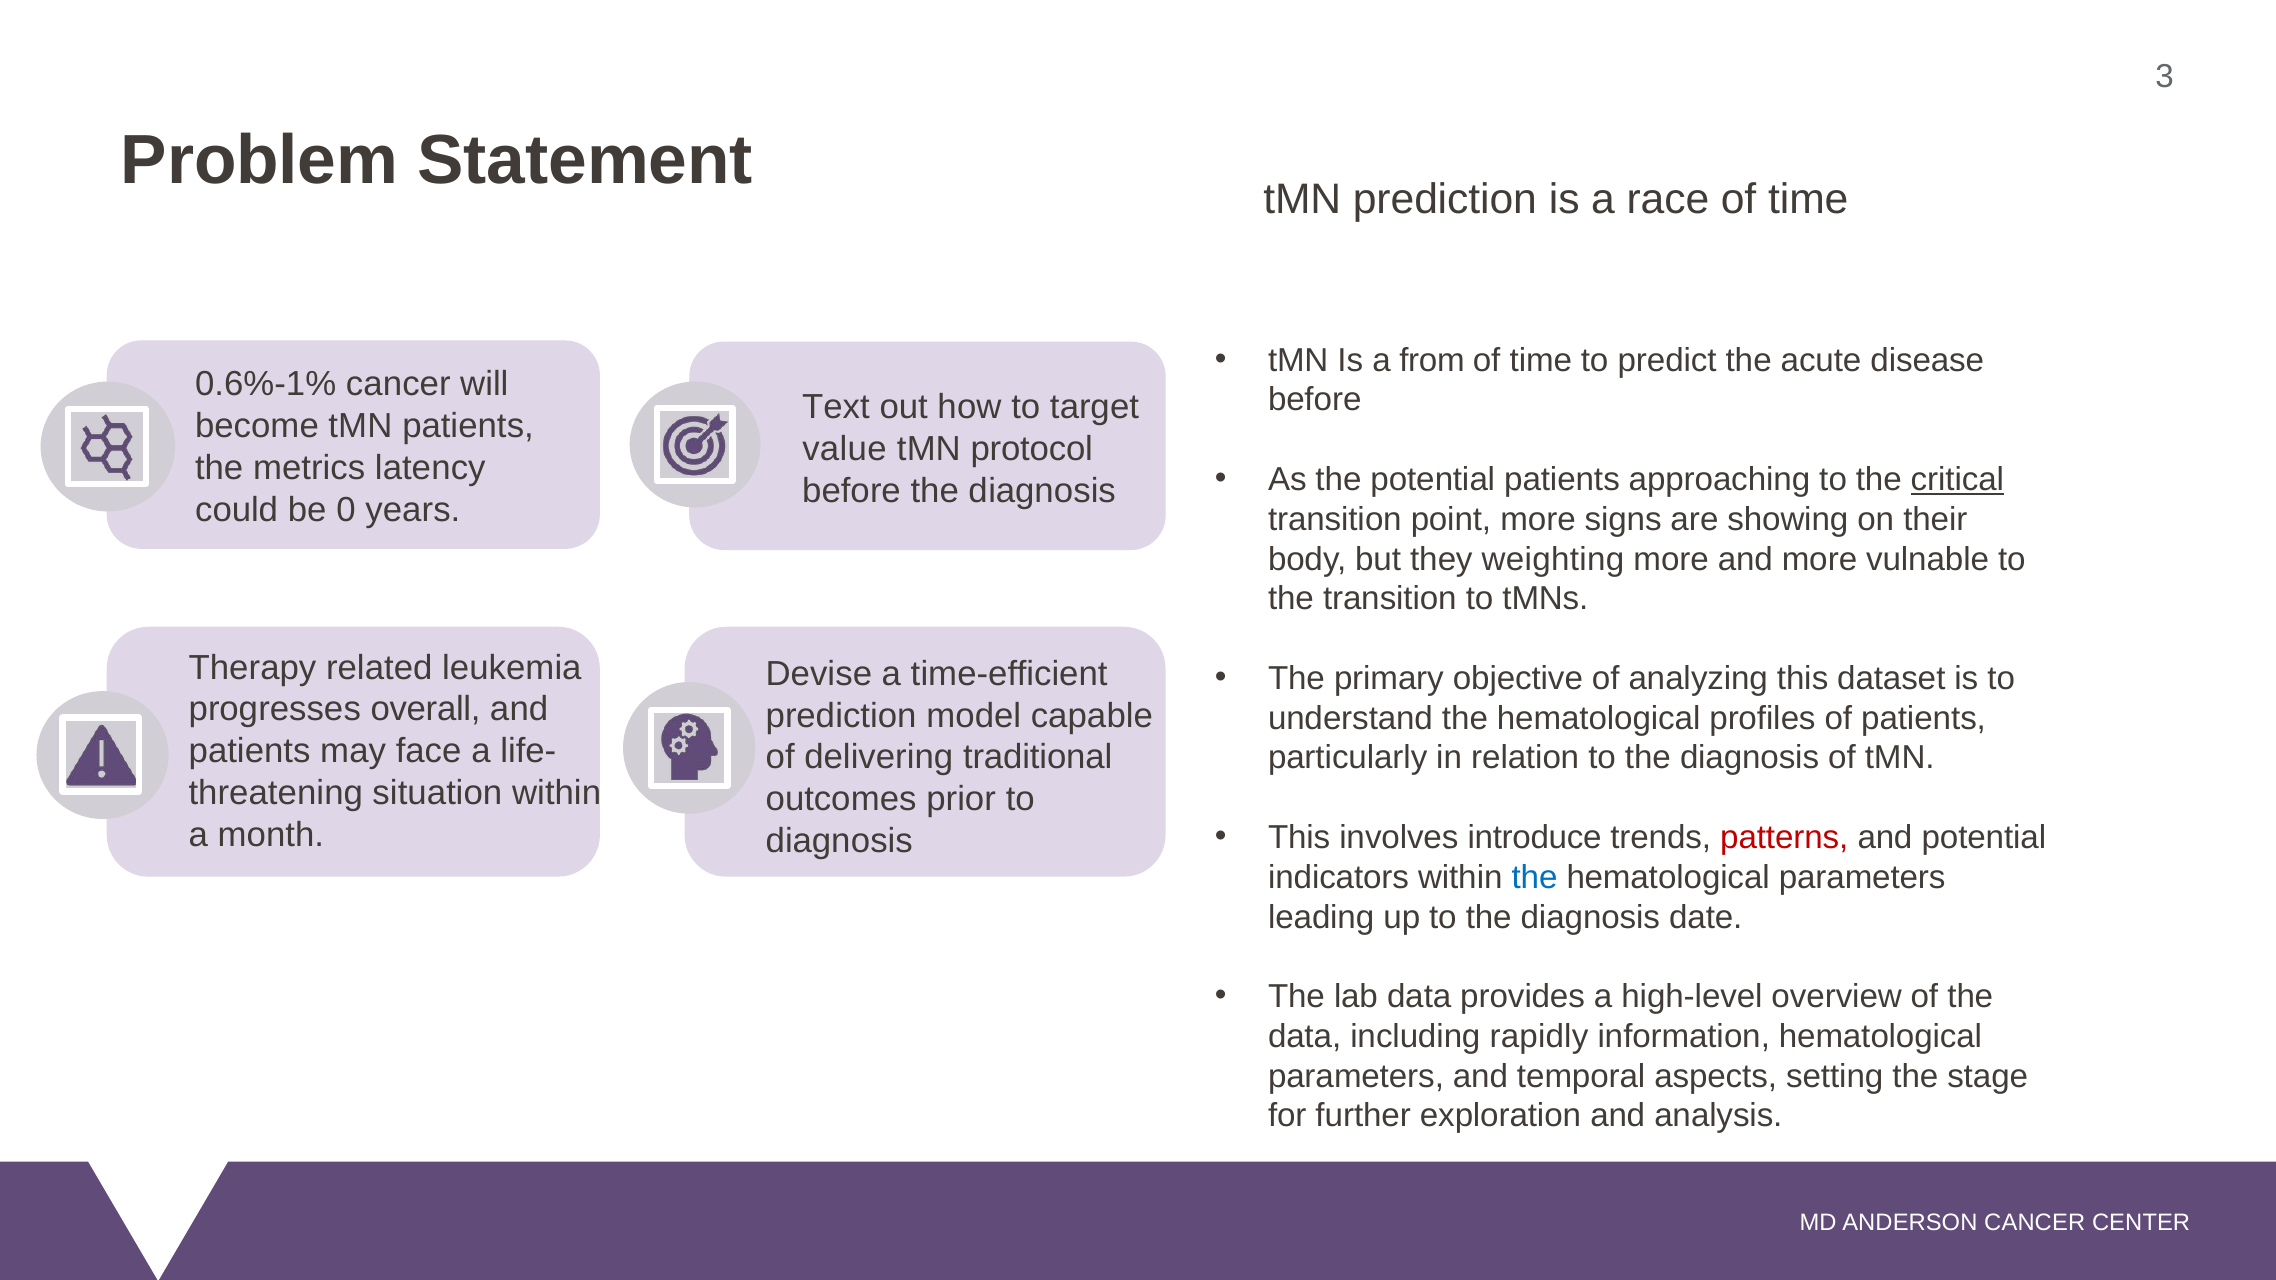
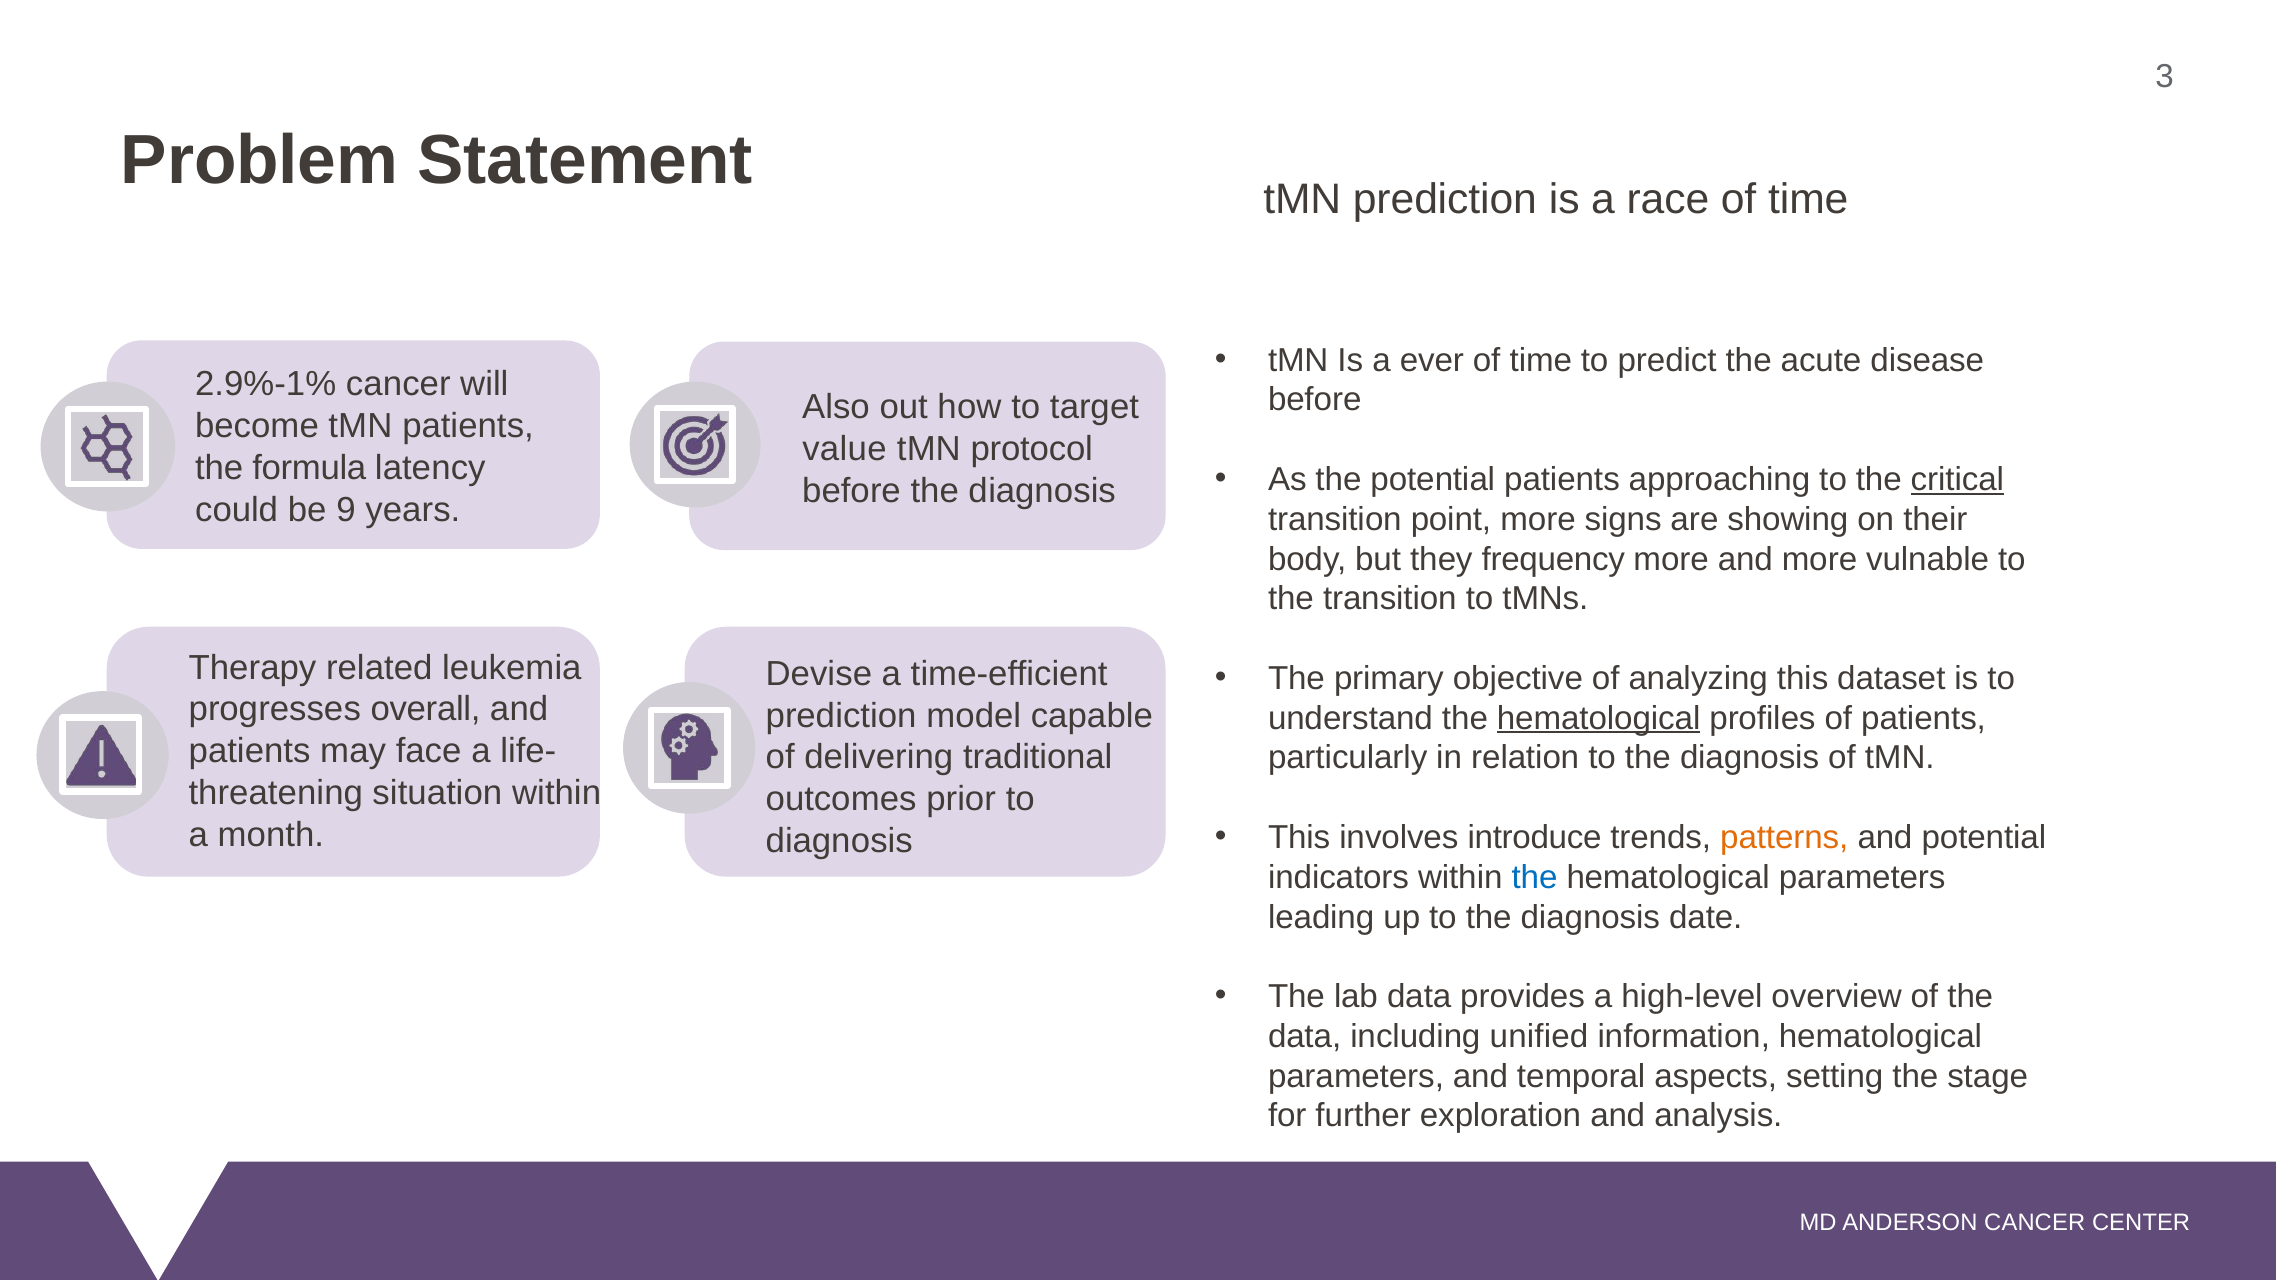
from: from -> ever (1432, 360)
0.6%-1%: 0.6%-1% -> 2.9%-1% (266, 384)
Text: Text -> Also (836, 407)
metrics: metrics -> formula (309, 468)
0: 0 -> 9 (346, 510)
weighting: weighting -> frequency (1553, 559)
hematological underline: none -> present (1599, 718)
patterns colour: red -> orange (1784, 838)
rapidly: rapidly -> unified (1539, 1037)
